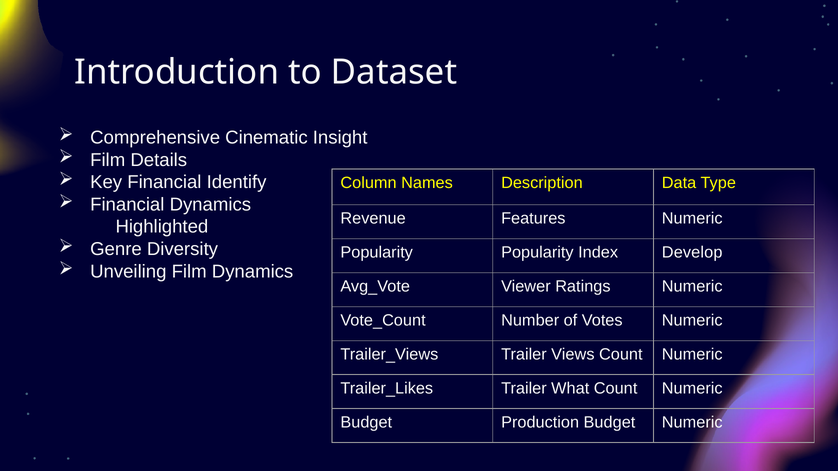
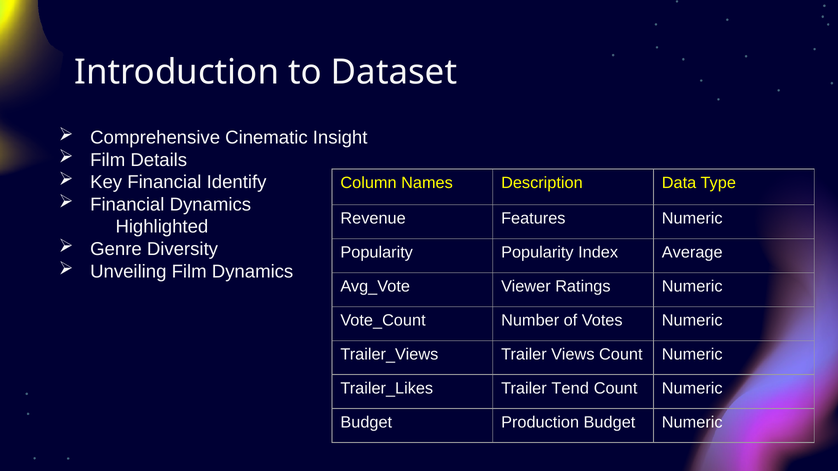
Develop: Develop -> Average (692, 253)
What: What -> Tend (570, 389)
